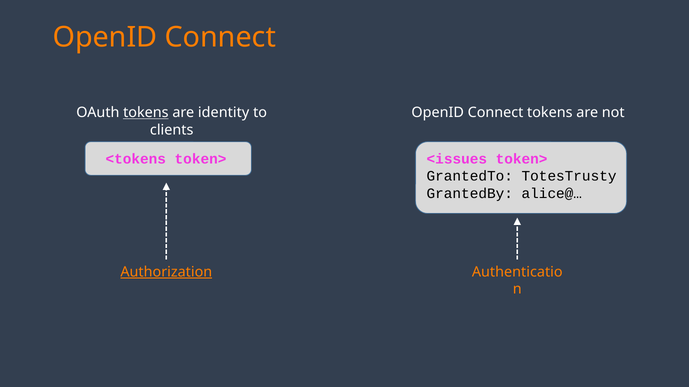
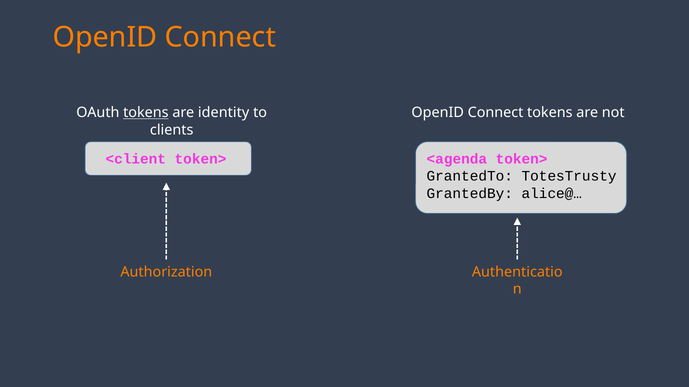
<tokens: <tokens -> <client (136, 159)
<issues: <issues -> <agenda (457, 159)
Authorization underline: present -> none (166, 272)
